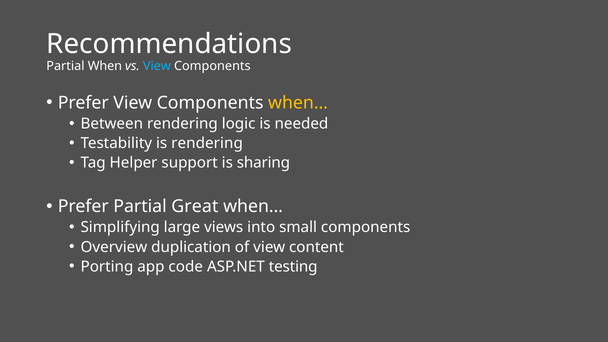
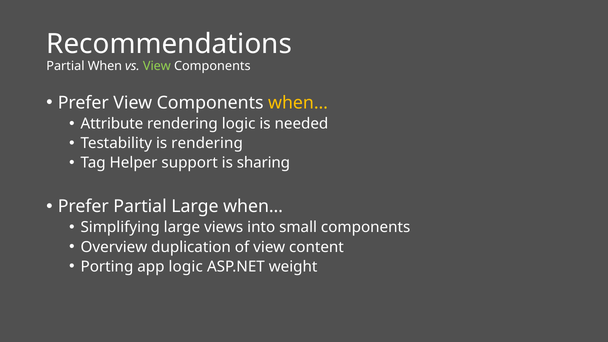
View colour: light blue -> light green (157, 66)
Between: Between -> Attribute (112, 124)
Partial Great: Great -> Large (195, 206)
app code: code -> logic (186, 267)
testing: testing -> weight (293, 267)
